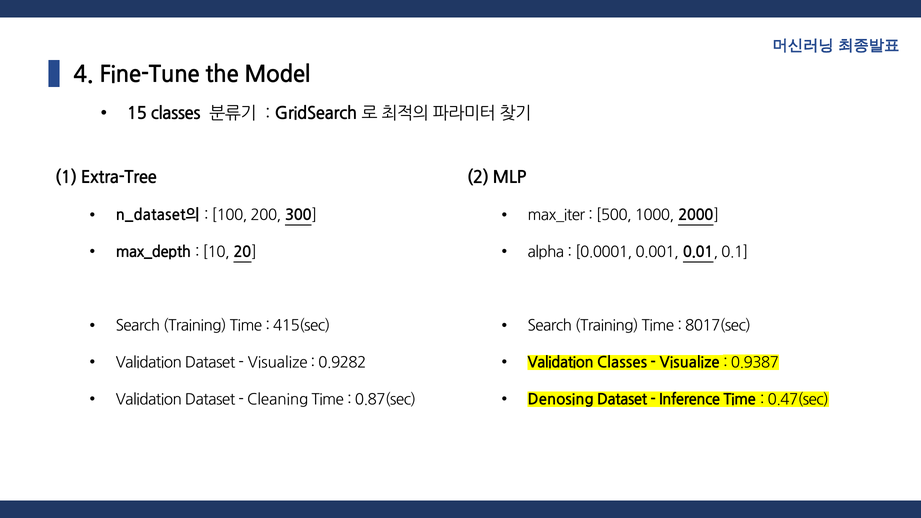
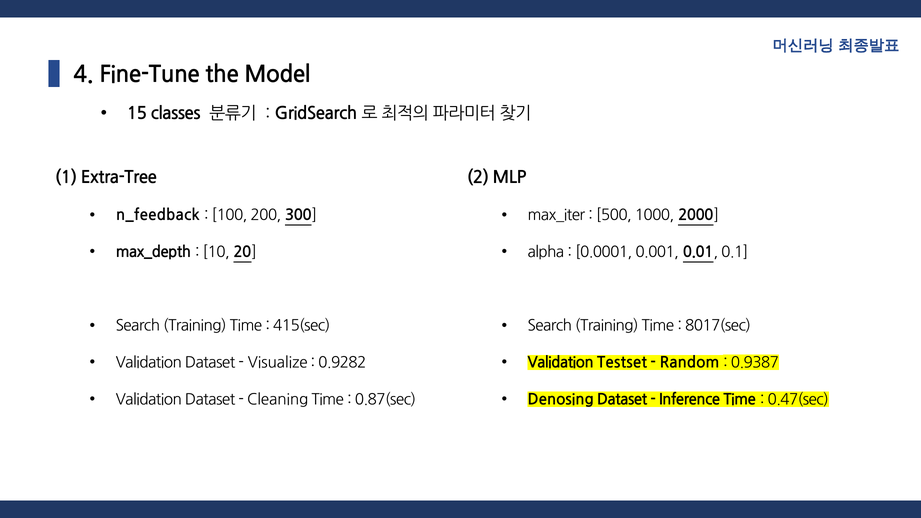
n_dataset의: n_dataset의 -> n_feedback (158, 215)
Validation Classes: Classes -> Testset (622, 363)
Visualize: Visualize -> Random (690, 363)
